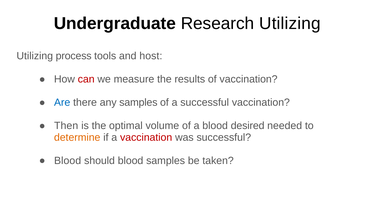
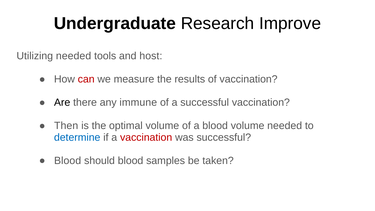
Research Utilizing: Utilizing -> Improve (290, 24)
Utilizing process: process -> needed (74, 56)
Are colour: blue -> black (62, 102)
any samples: samples -> immune (138, 102)
blood desired: desired -> volume (248, 126)
determine colour: orange -> blue (77, 137)
